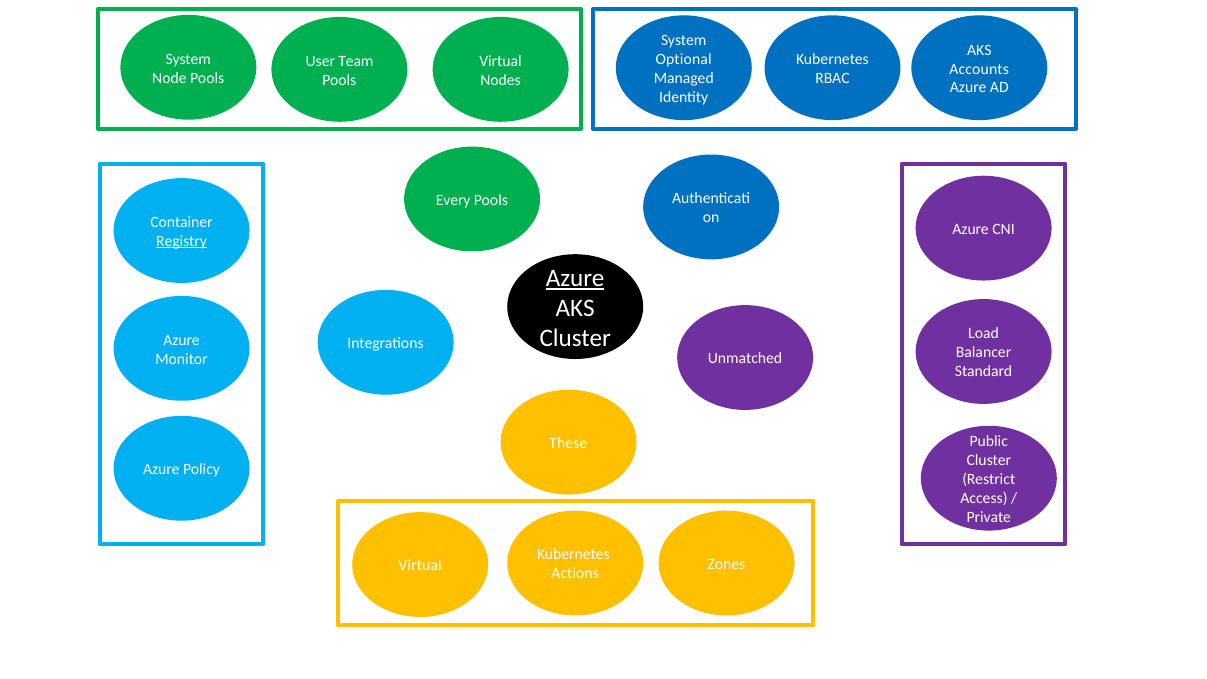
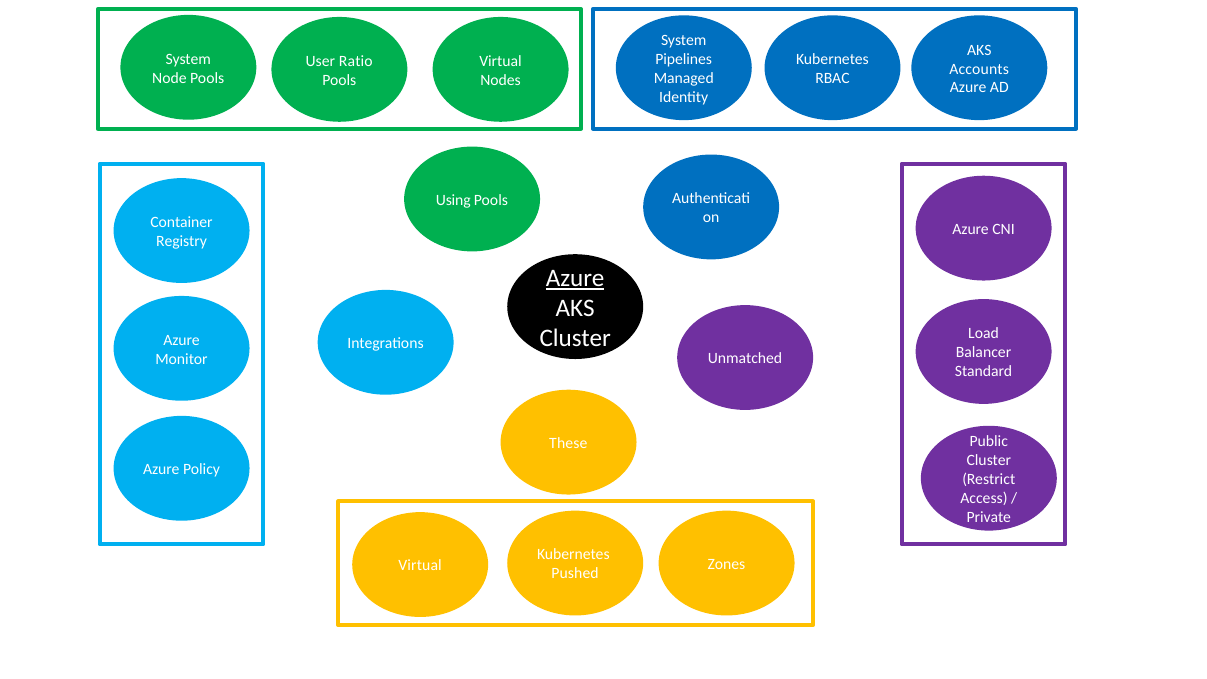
Optional: Optional -> Pipelines (684, 59)
Team: Team -> Ratio (356, 61)
Every: Every -> Using (453, 200)
Registry underline: present -> none (181, 241)
Actions: Actions -> Pushed (575, 574)
